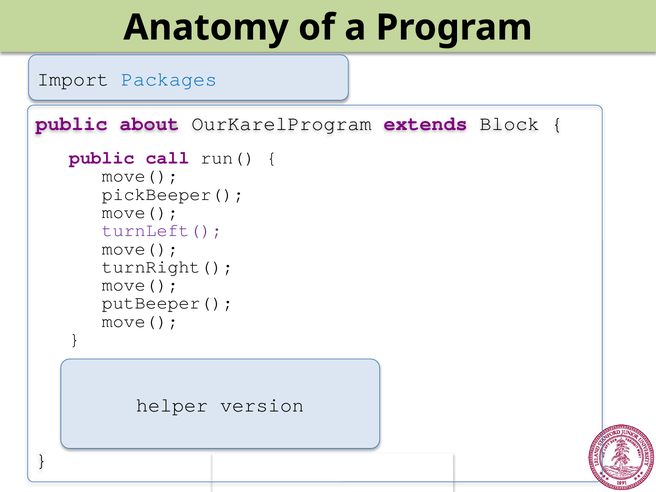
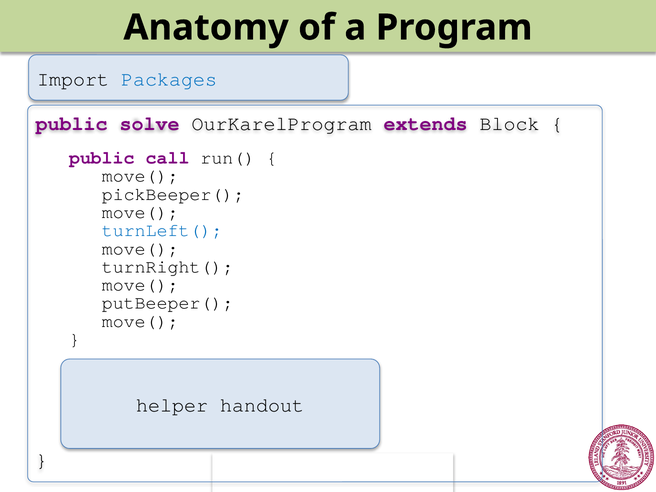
about: about -> solve (150, 124)
turnLeft( colour: purple -> blue (162, 230)
version: version -> handout (262, 405)
